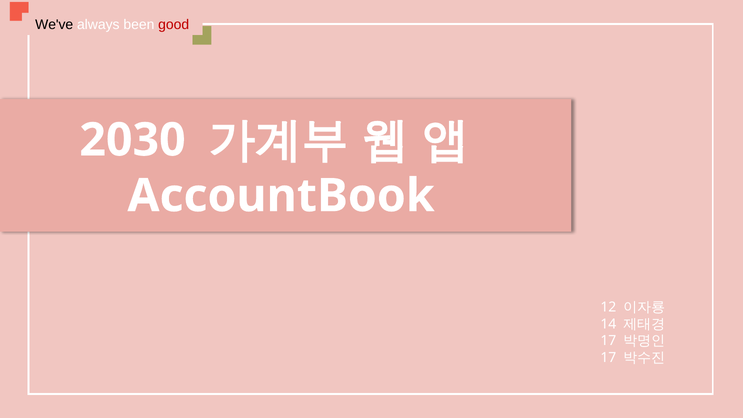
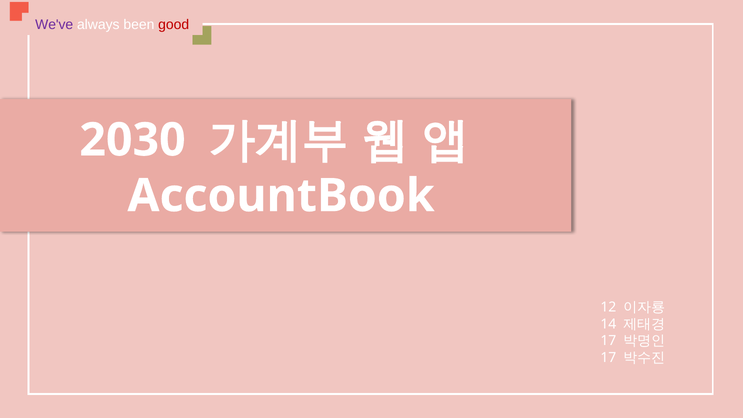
We've colour: black -> purple (54, 25)
